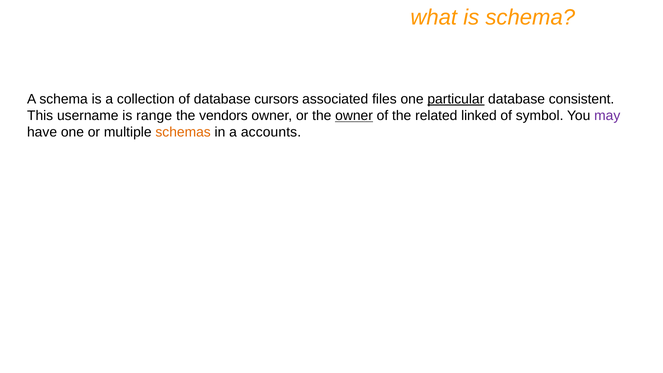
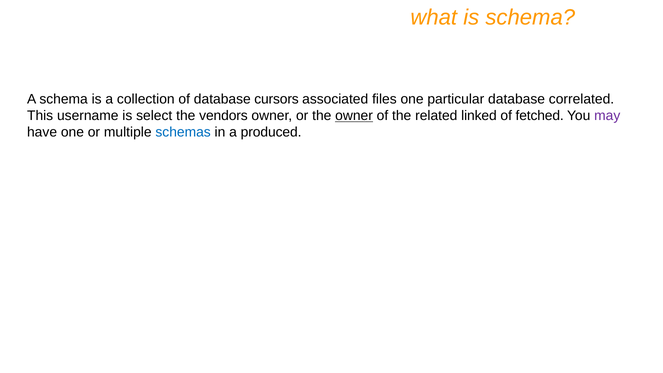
particular underline: present -> none (456, 99)
consistent: consistent -> correlated (582, 99)
range: range -> select (154, 116)
symbol: symbol -> fetched (540, 116)
schemas colour: orange -> blue (183, 132)
accounts: accounts -> produced (271, 132)
